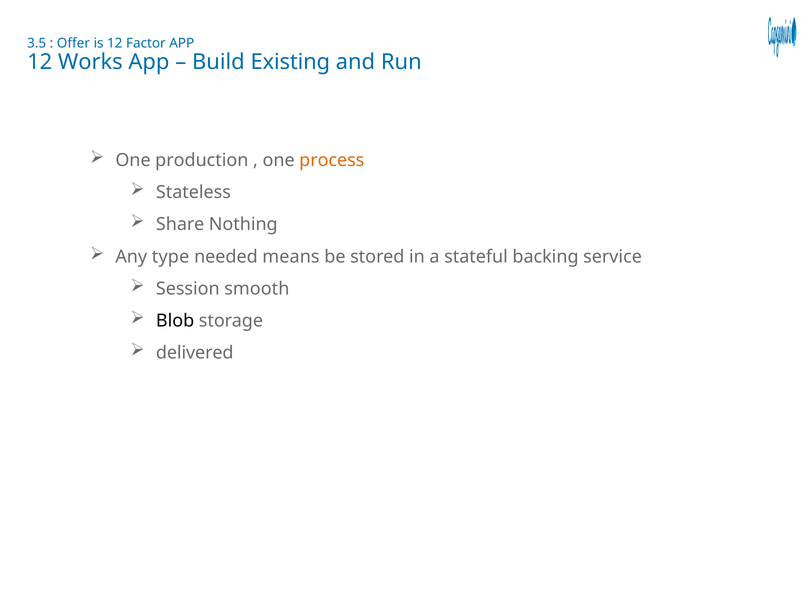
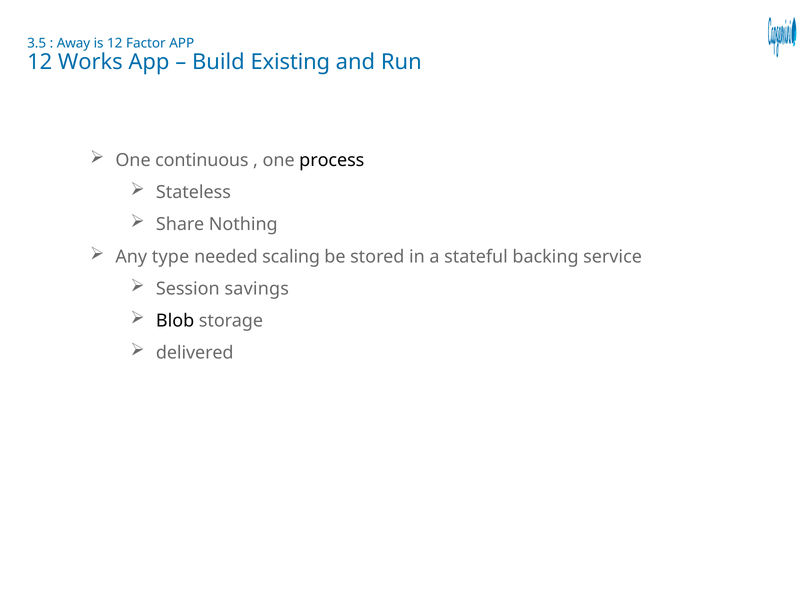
Offer: Offer -> Away (73, 43)
production: production -> continuous (202, 160)
process colour: orange -> black (332, 160)
means: means -> scaling (291, 257)
smooth: smooth -> savings (257, 289)
